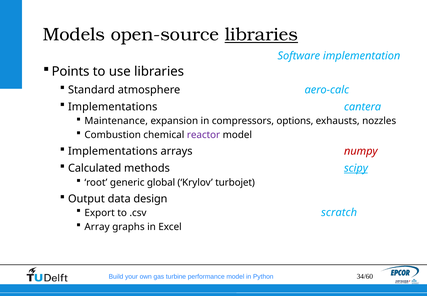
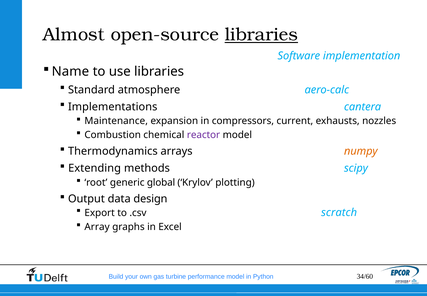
Models: Models -> Almost (74, 35)
Points: Points -> Name (70, 72)
options: options -> current (295, 121)
Implementations: Implementations -> Thermodynamics (113, 151)
numpy colour: red -> orange (361, 151)
Calculated: Calculated -> Extending (95, 168)
scipy underline: present -> none (356, 168)
turbojet: turbojet -> plotting (235, 182)
